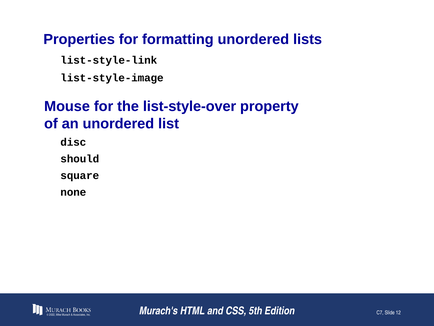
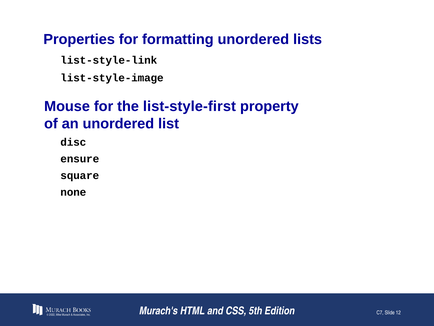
list-style-over: list-style-over -> list-style-first (189, 106)
should: should -> ensure (80, 159)
